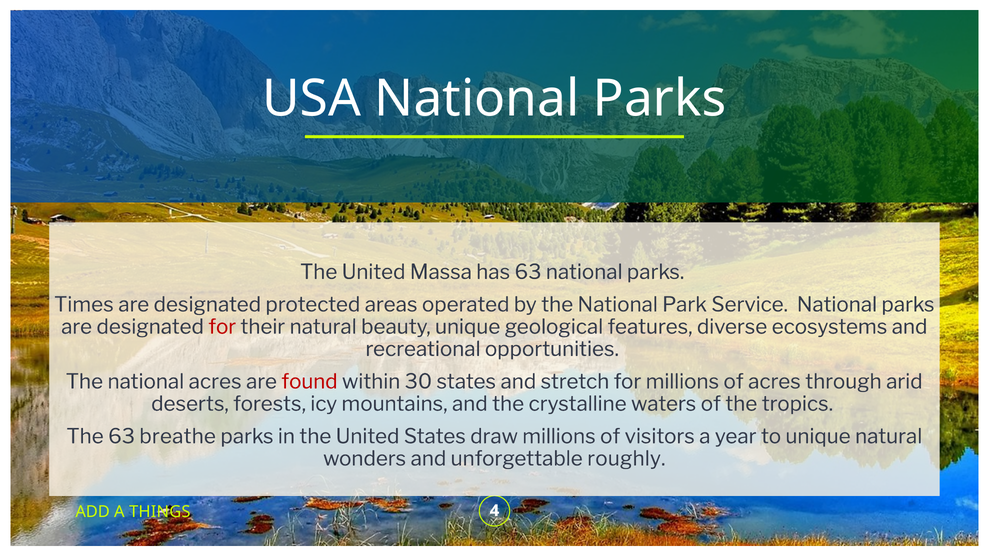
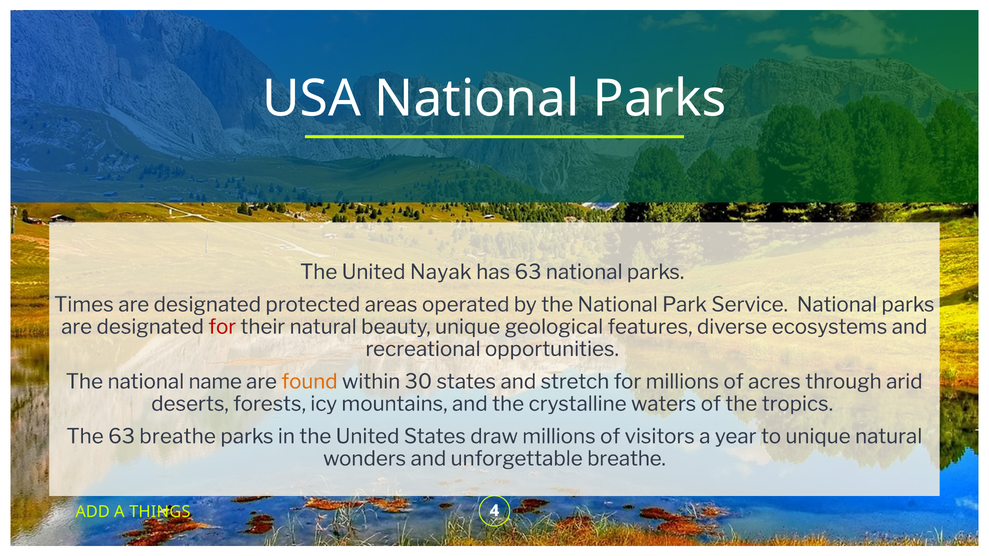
Massa: Massa -> Nayak (441, 272)
national acres: acres -> name (215, 382)
found colour: red -> orange (309, 382)
unforgettable roughly: roughly -> breathe (626, 459)
